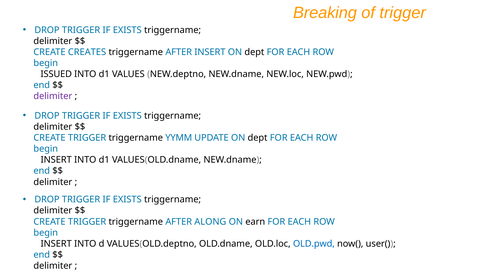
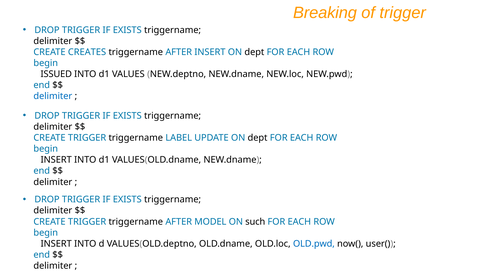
delimiter colour: purple -> blue (53, 96)
YYMM: YYMM -> LABEL (179, 138)
ALONG: ALONG -> MODEL (210, 222)
earn: earn -> such (255, 222)
